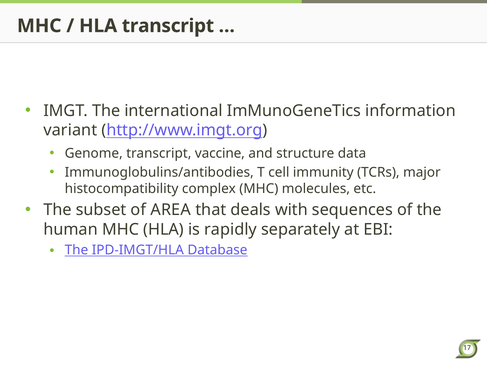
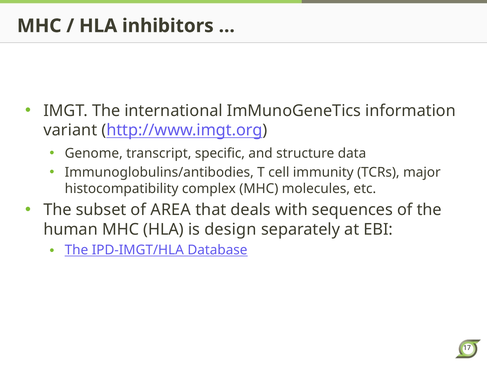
HLA transcript: transcript -> inhibitors (168, 26)
vaccine: vaccine -> specific (220, 153)
rapidly: rapidly -> design (230, 229)
